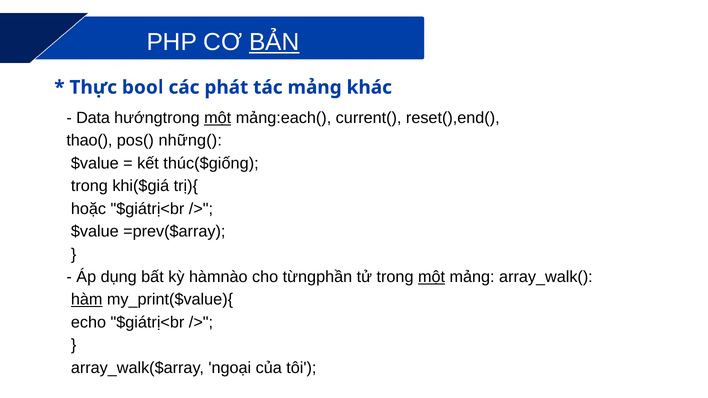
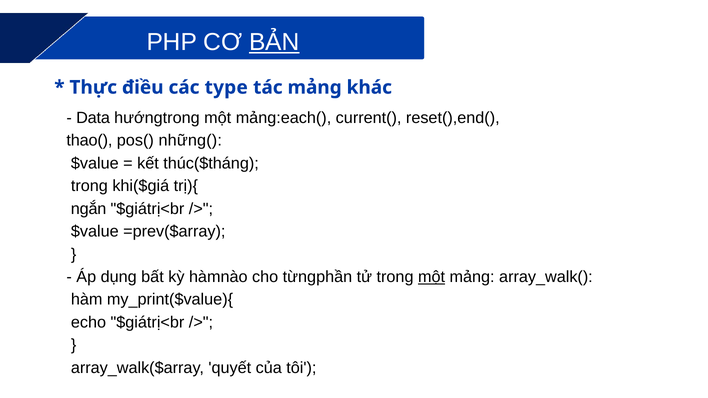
bool: bool -> điều (143, 87)
phát: phát -> type (226, 87)
một underline: present -> none (218, 118)
thúc($giống: thúc($giống -> thúc($tháng (211, 163)
hoặc: hoặc -> ngắn (89, 209)
hàm underline: present -> none (87, 300)
ngoại: ngoại -> quyết (230, 368)
